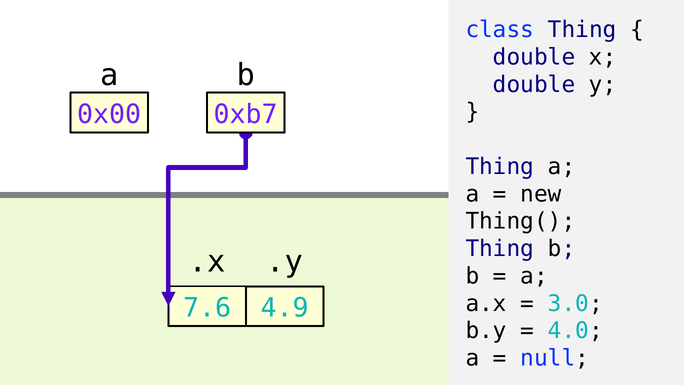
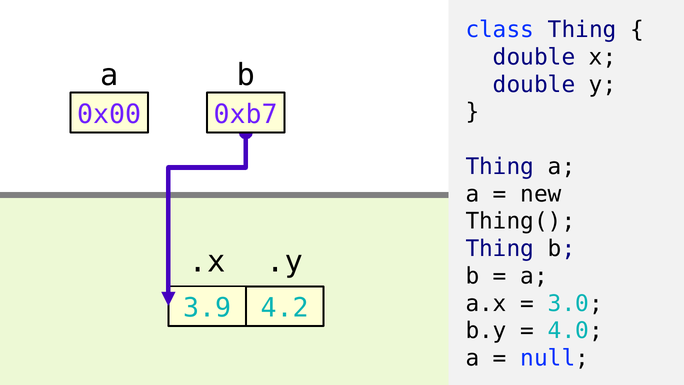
7.6: 7.6 -> 3.9 (207, 308)
4.9: 4.9 -> 4.2 (285, 308)
